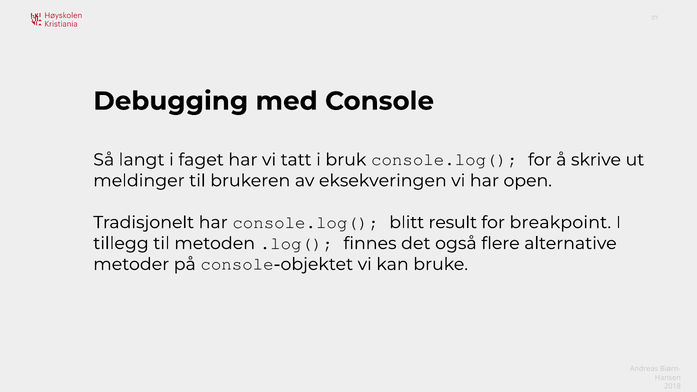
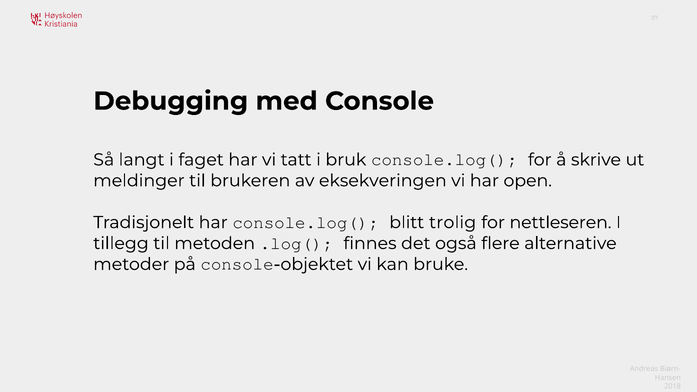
result: result -> trolig (453, 223)
breakpoint: breakpoint -> nettleseren (560, 223)
